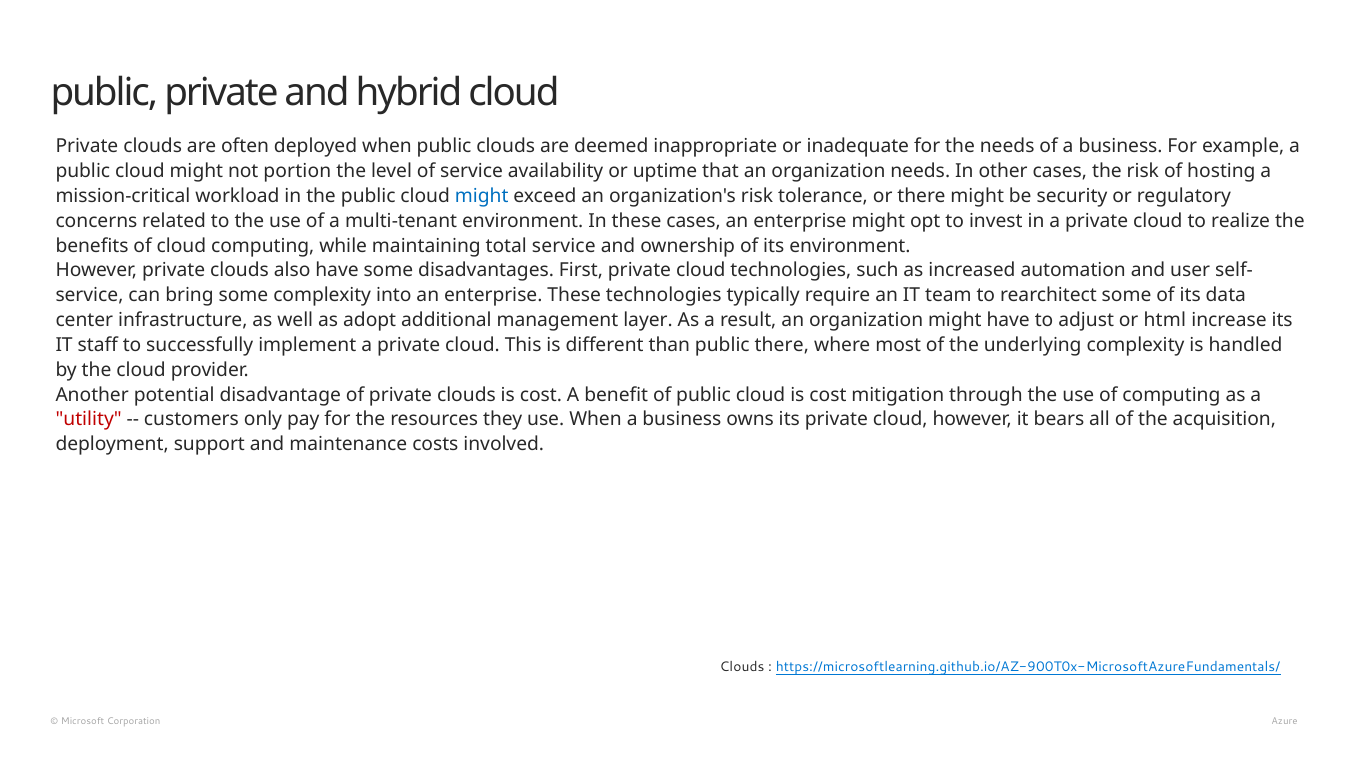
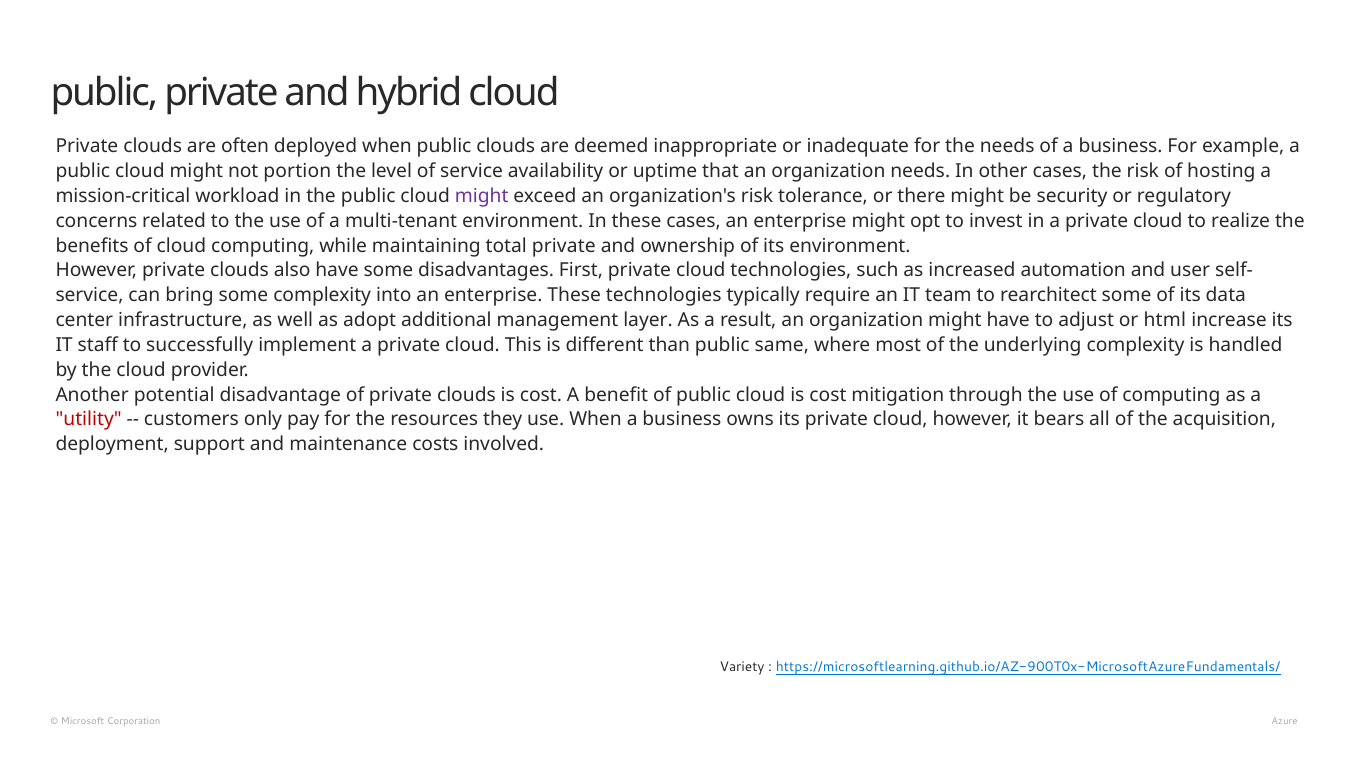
might colour: blue -> purple (482, 196)
total service: service -> private (564, 246)
public there: there -> same (782, 345)
Clouds: Clouds -> Variety (742, 667)
